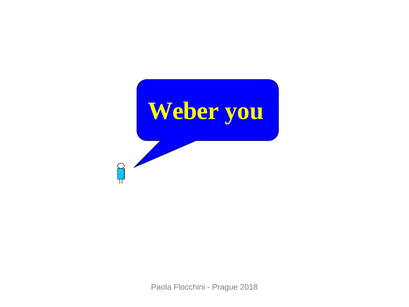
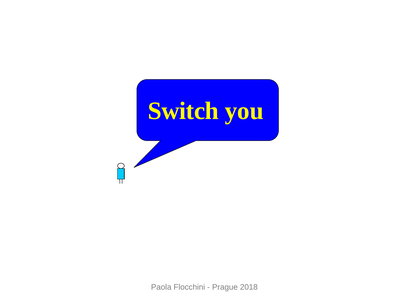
Weber: Weber -> Switch (183, 111)
